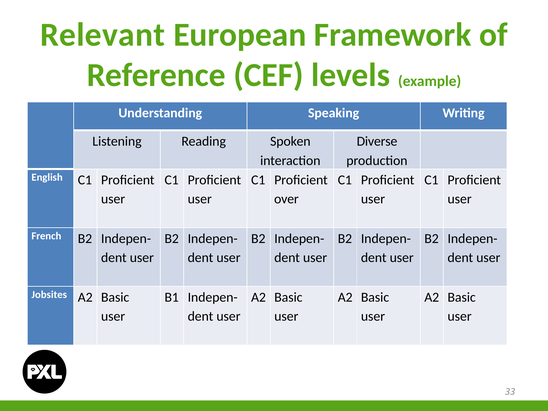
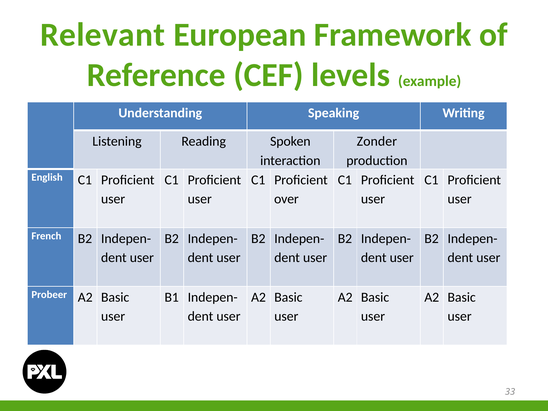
Diverse: Diverse -> Zonder (377, 141)
Jobsites: Jobsites -> Probeer (49, 295)
